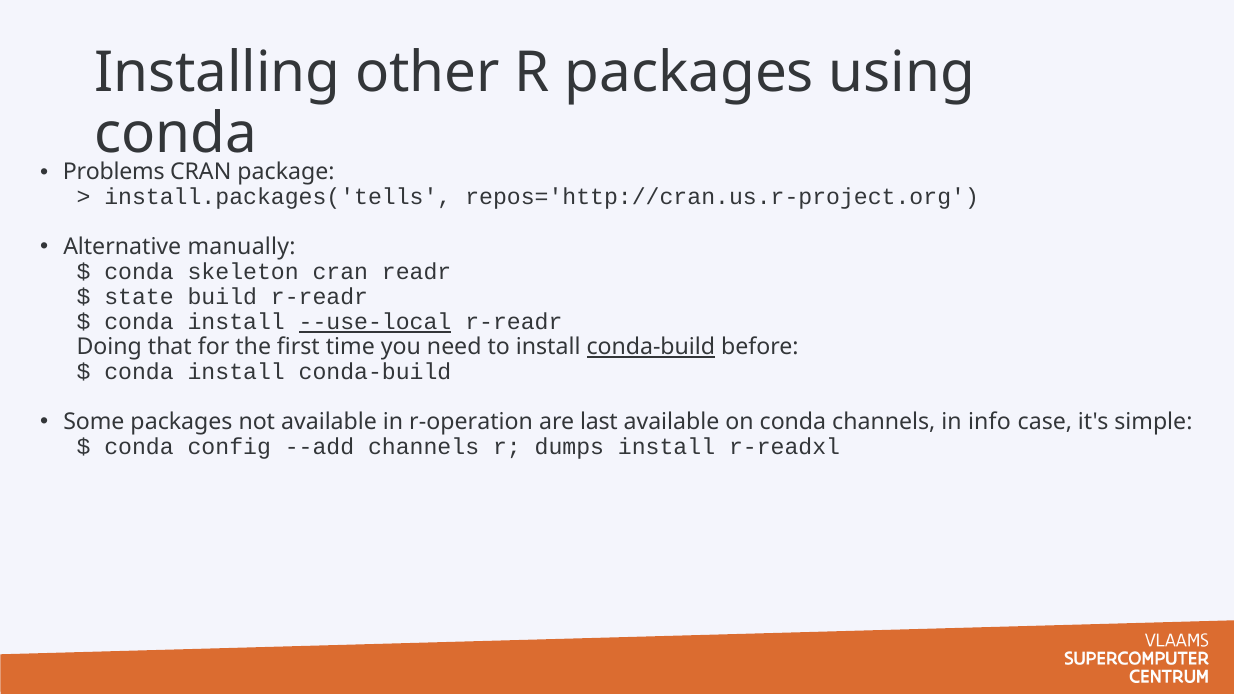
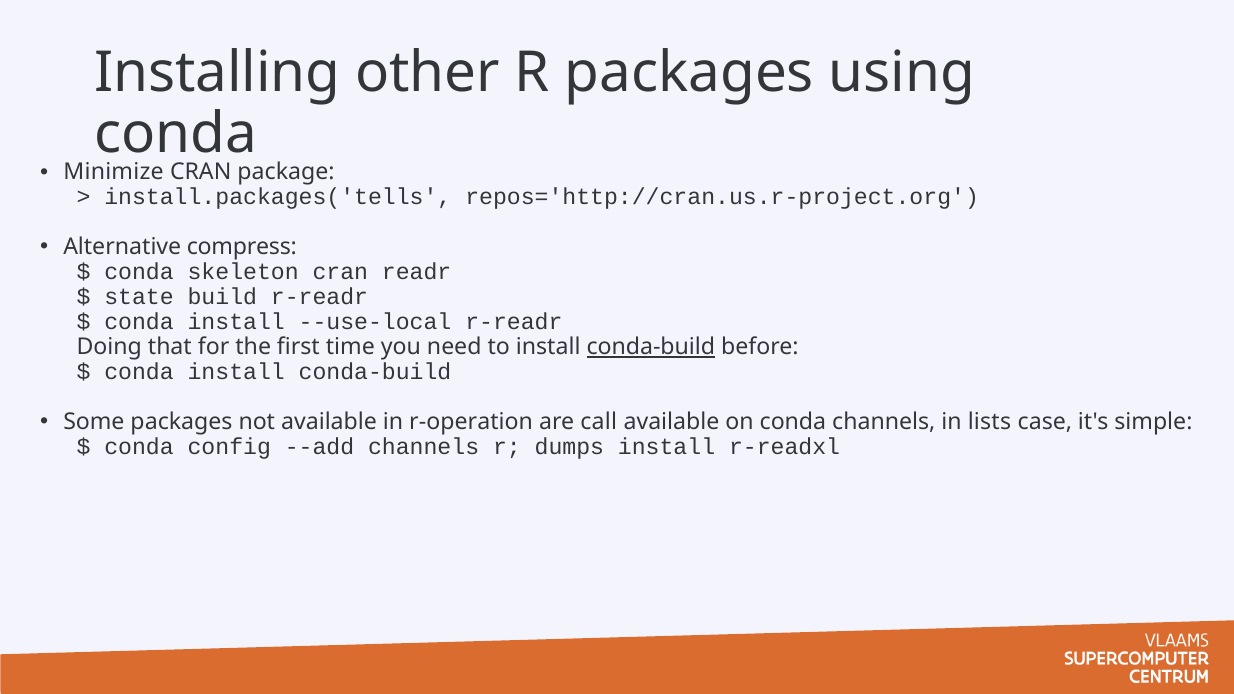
Problems: Problems -> Minimize (114, 172)
manually: manually -> compress (242, 247)
--use-local underline: present -> none (375, 322)
last: last -> call (599, 422)
info: info -> lists (989, 422)
